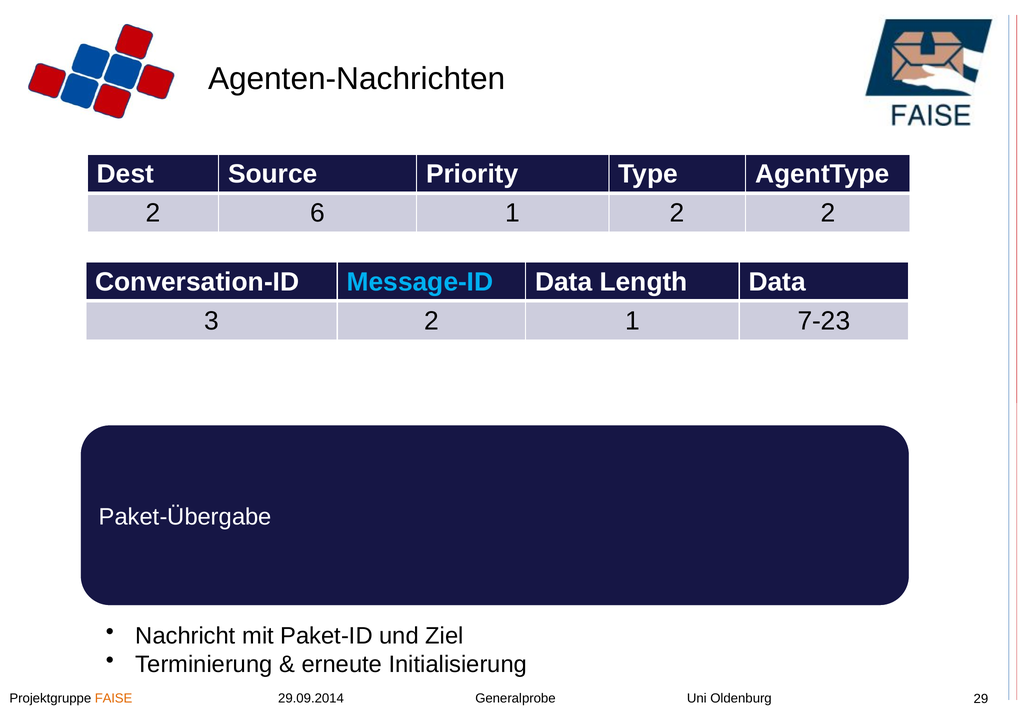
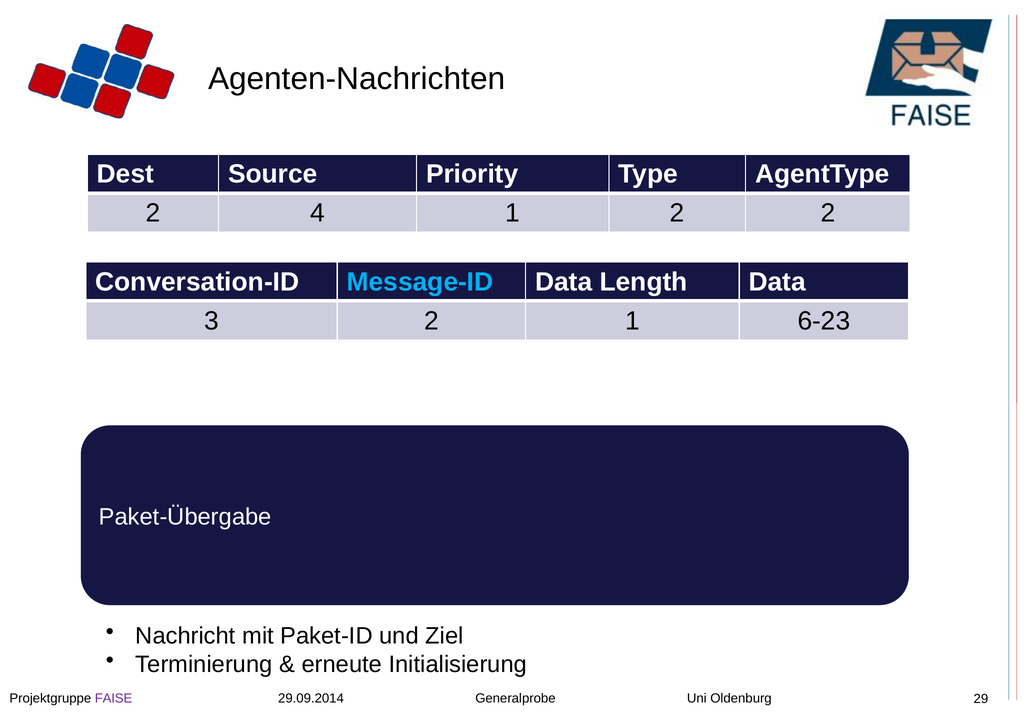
6: 6 -> 4 (318, 213)
7-23: 7-23 -> 6-23 (824, 321)
FAISE colour: orange -> purple (114, 699)
